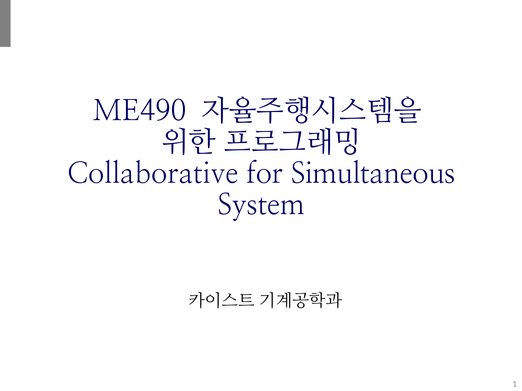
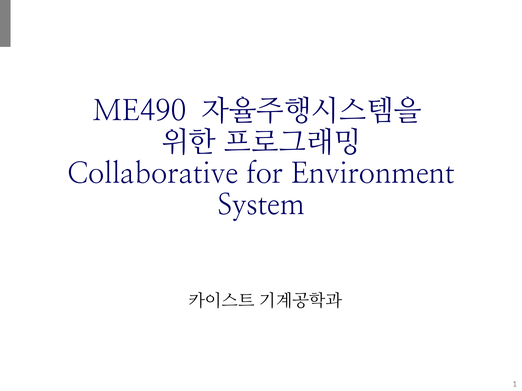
Simultaneous: Simultaneous -> Environment (373, 174)
